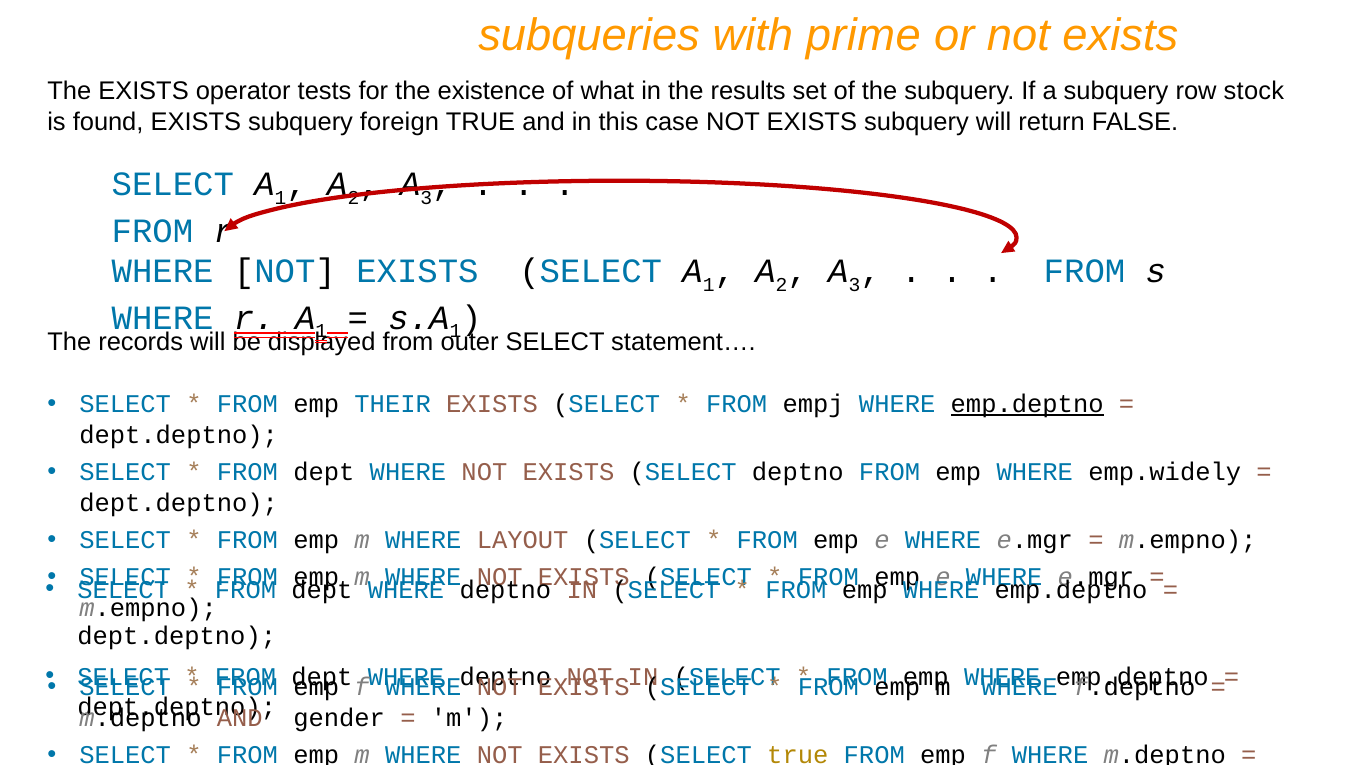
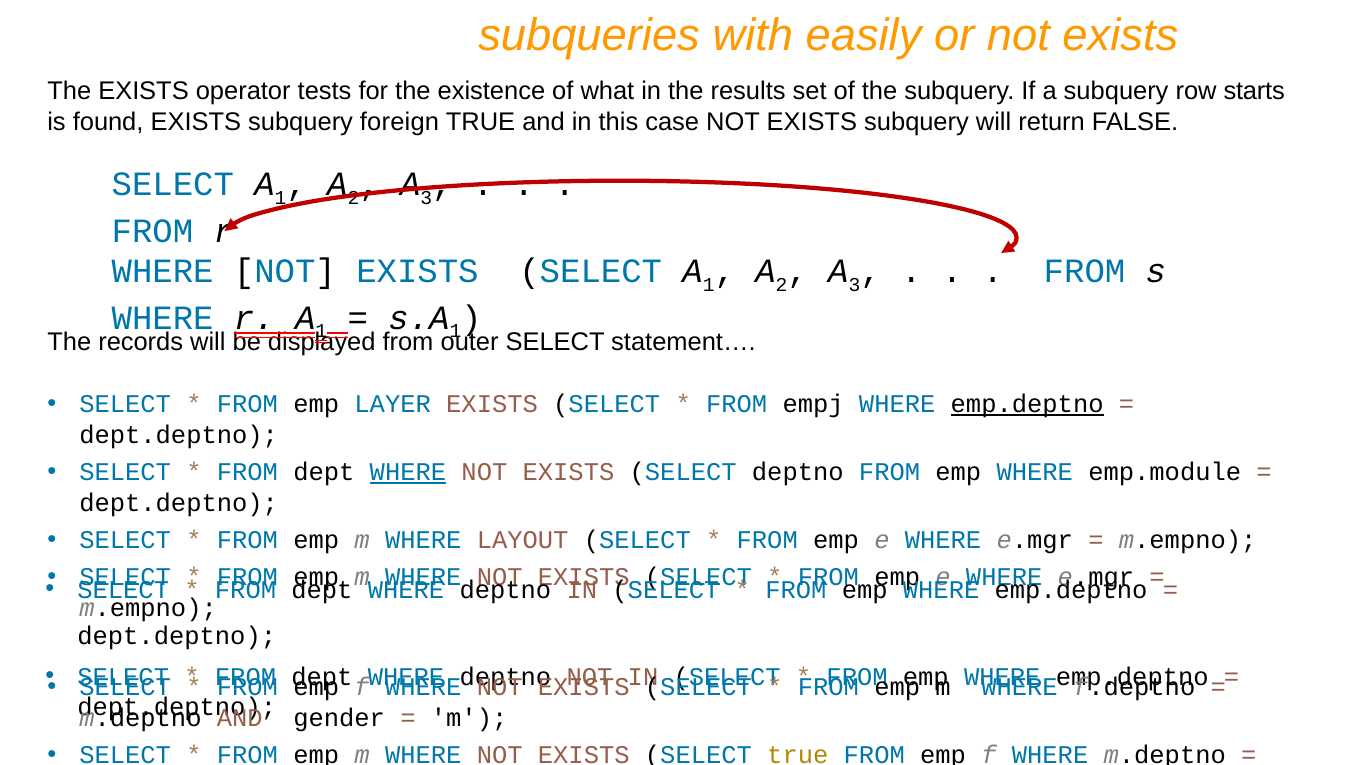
prime: prime -> easily (864, 35)
stock: stock -> starts (1254, 91)
THEIR: THEIR -> LAYER (393, 404)
WHERE underline: none -> present (408, 472)
emp.widely: emp.widely -> emp.module (1165, 472)
